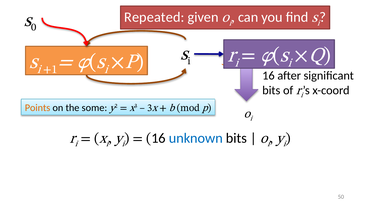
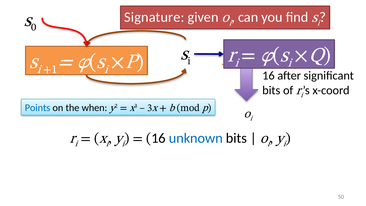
Repeated: Repeated -> Signature (154, 17)
Points colour: orange -> blue (38, 108)
some: some -> when (94, 108)
